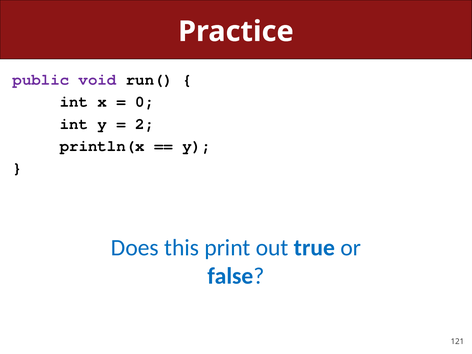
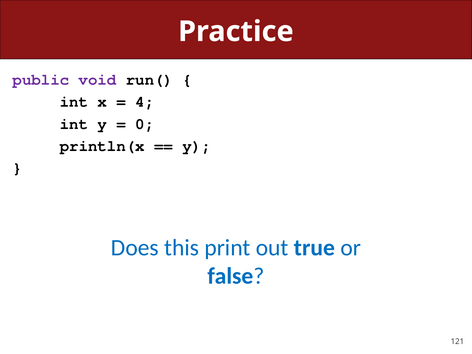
0: 0 -> 4 (145, 102)
2: 2 -> 0 (145, 124)
